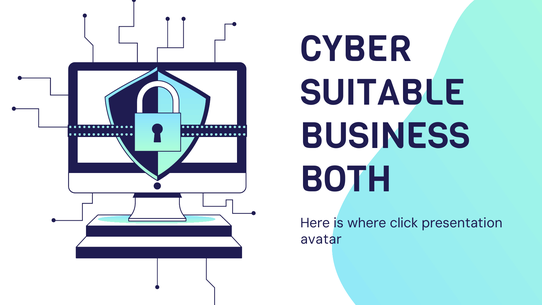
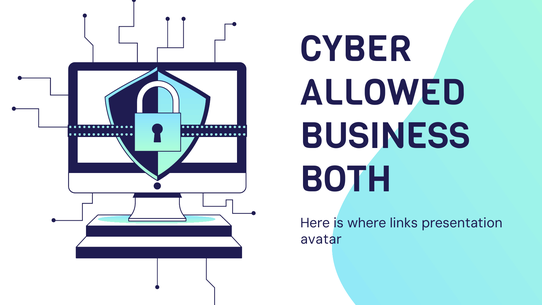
SUITABLE: SUITABLE -> ALLOWED (383, 93)
click: click -> links (404, 223)
